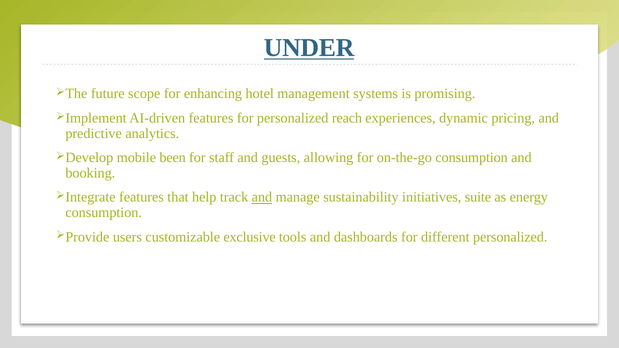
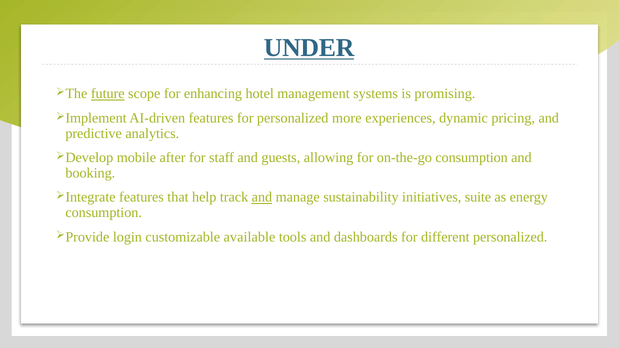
future underline: none -> present (108, 94)
reach: reach -> more (347, 118)
been: been -> after (173, 158)
users: users -> login (127, 237)
exclusive: exclusive -> available (249, 237)
